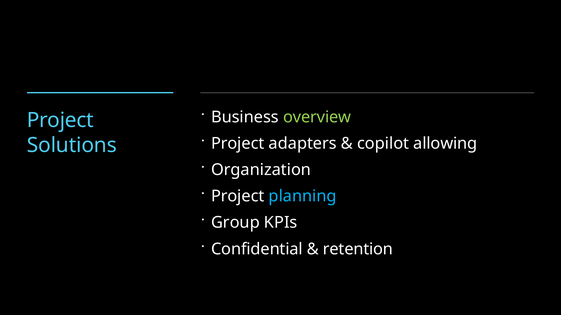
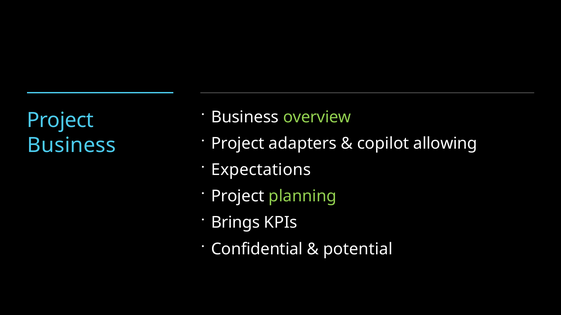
Solutions: Solutions -> Business (72, 146)
Organization: Organization -> Expectations (261, 170)
planning colour: light blue -> light green (303, 197)
Group: Group -> Brings (236, 223)
retention: retention -> potential (358, 249)
